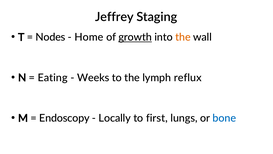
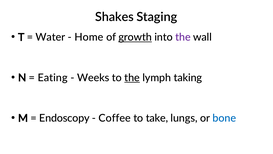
Jeffrey: Jeffrey -> Shakes (114, 17)
Nodes: Nodes -> Water (50, 37)
the colour: orange -> purple (183, 37)
the underline: none -> present (132, 78)
reflux: reflux -> taking (188, 78)
Locally: Locally -> Coffee (115, 118)
first: first -> take (157, 118)
